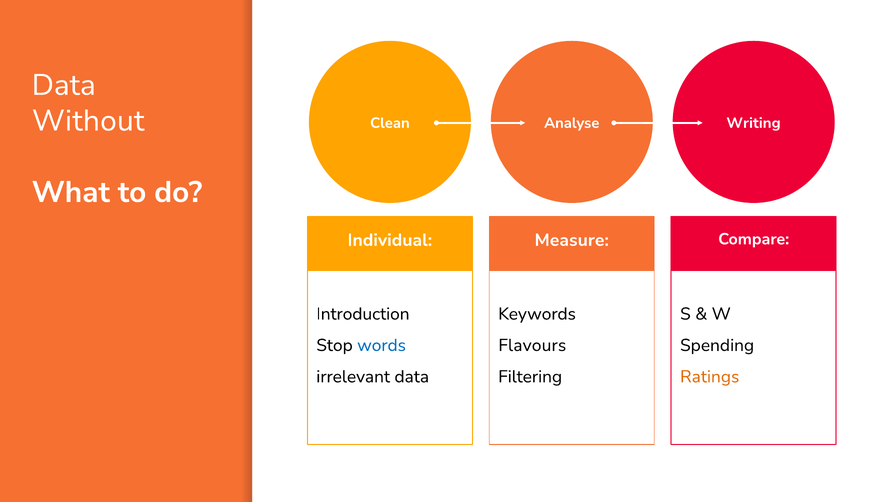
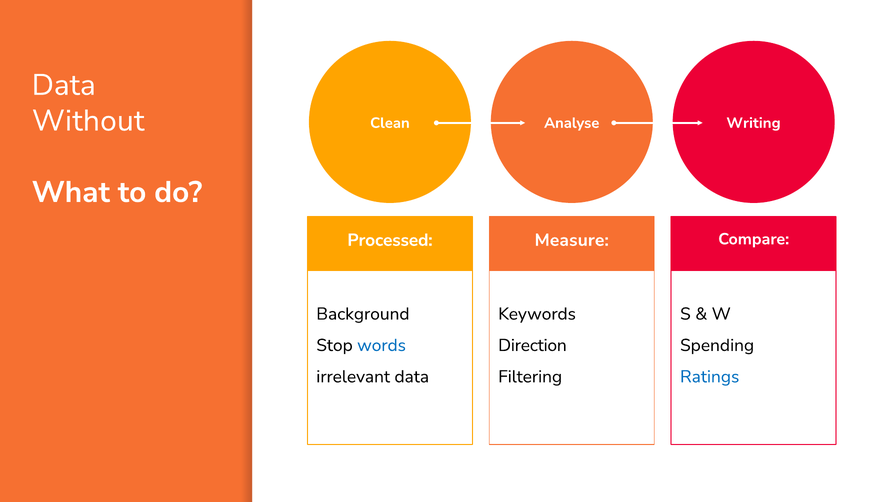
Individual: Individual -> Processed (390, 240)
Introduction: Introduction -> Background (363, 314)
Flavours: Flavours -> Direction (532, 345)
Ratings colour: orange -> blue (710, 376)
